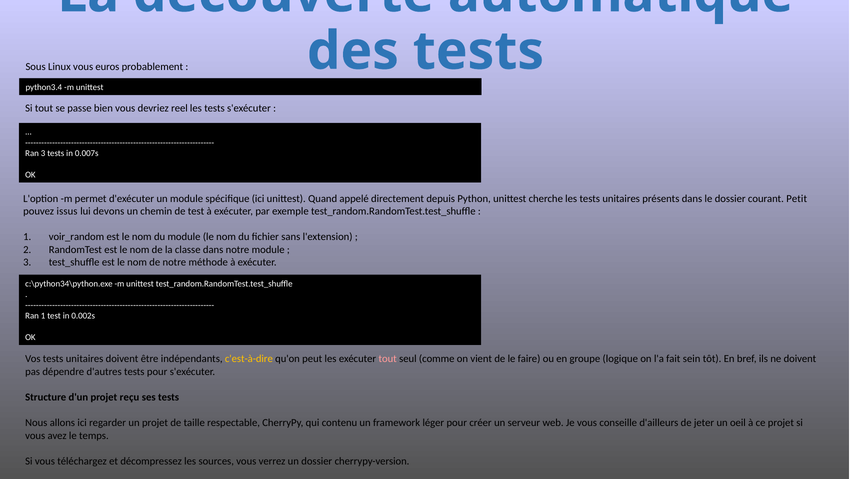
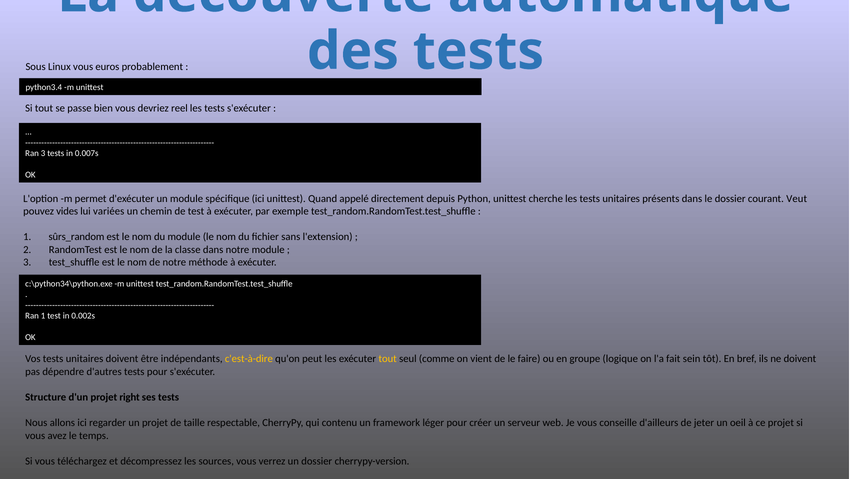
Petit: Petit -> Veut (797, 198)
issus: issus -> vides (67, 211)
devons: devons -> variées (109, 211)
voir_random: voir_random -> sûrs_random (76, 237)
tout colour: pink -> yellow (388, 359)
reçu: reçu -> right (130, 397)
